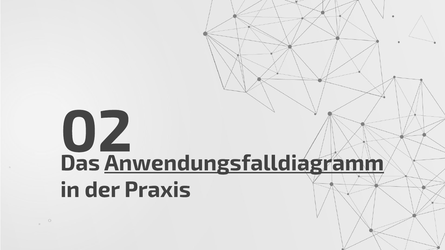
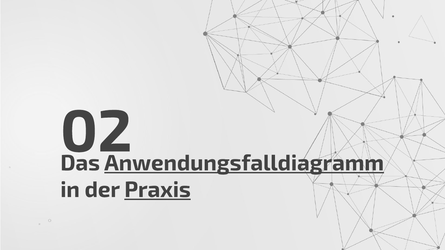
Praxis underline: none -> present (158, 190)
